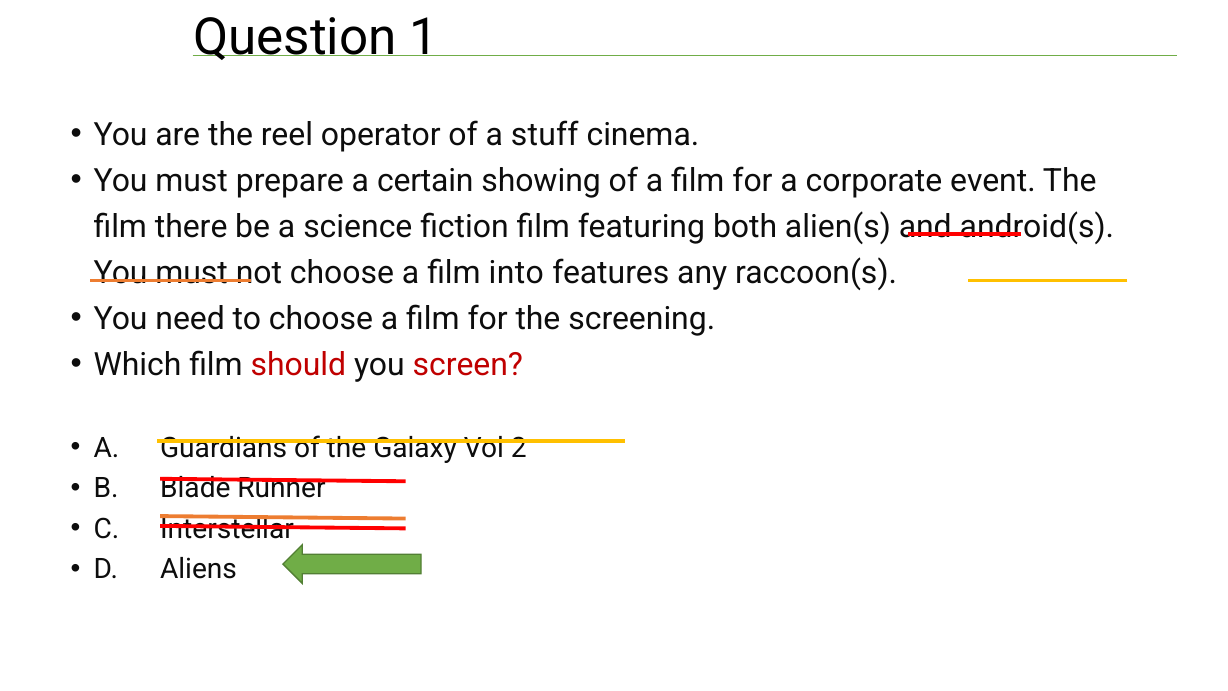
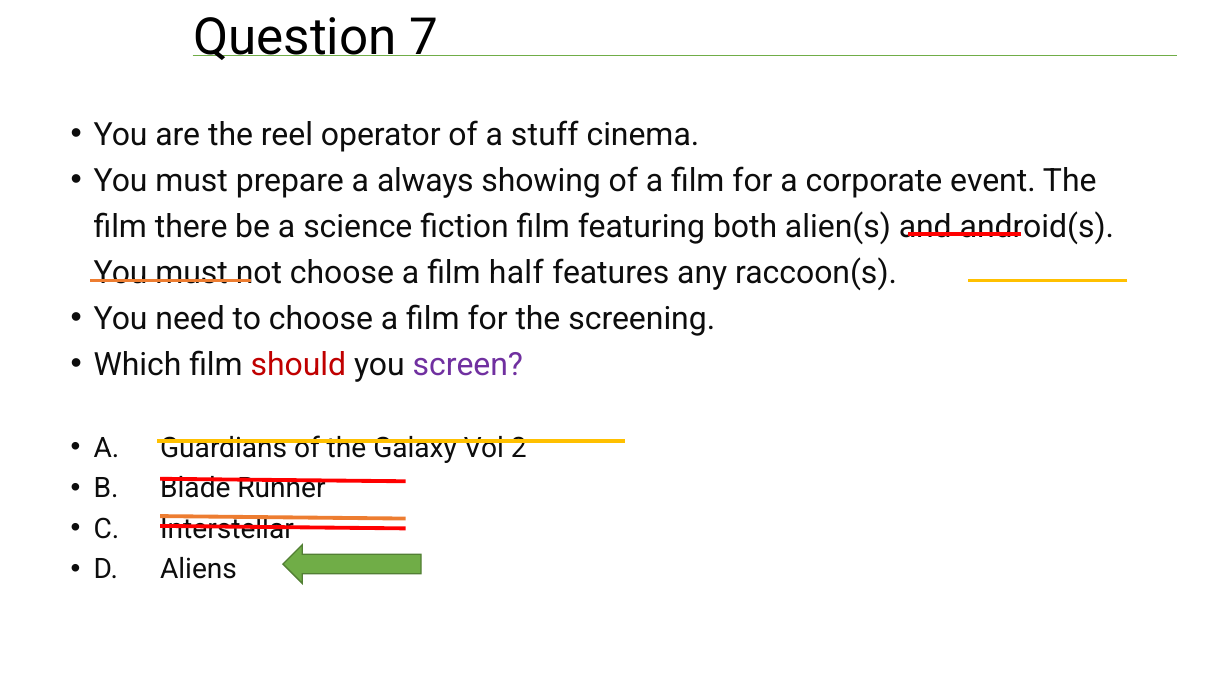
1: 1 -> 7 (424, 38)
certain: certain -> always (425, 181)
into: into -> half (516, 273)
screen colour: red -> purple (468, 365)
